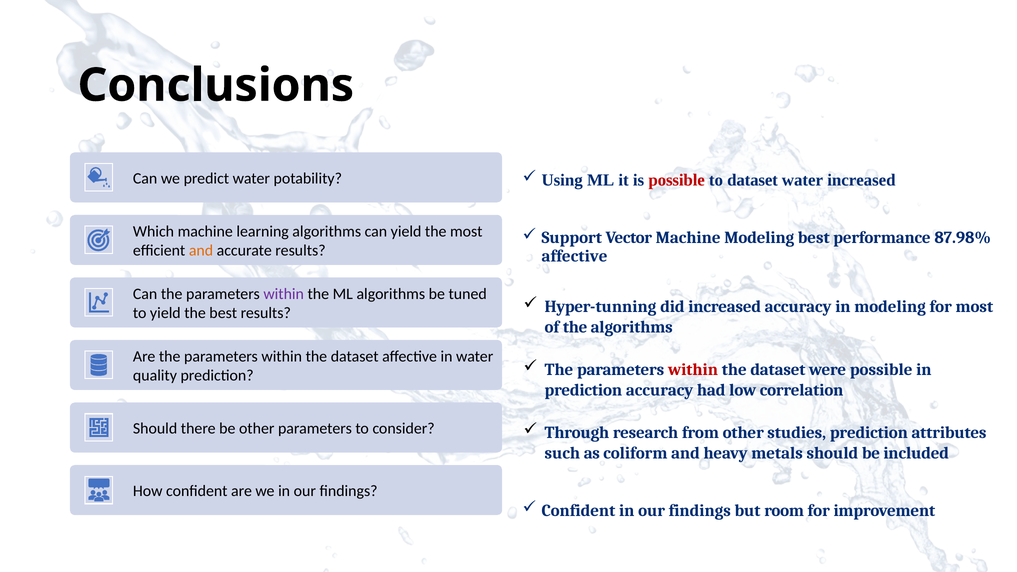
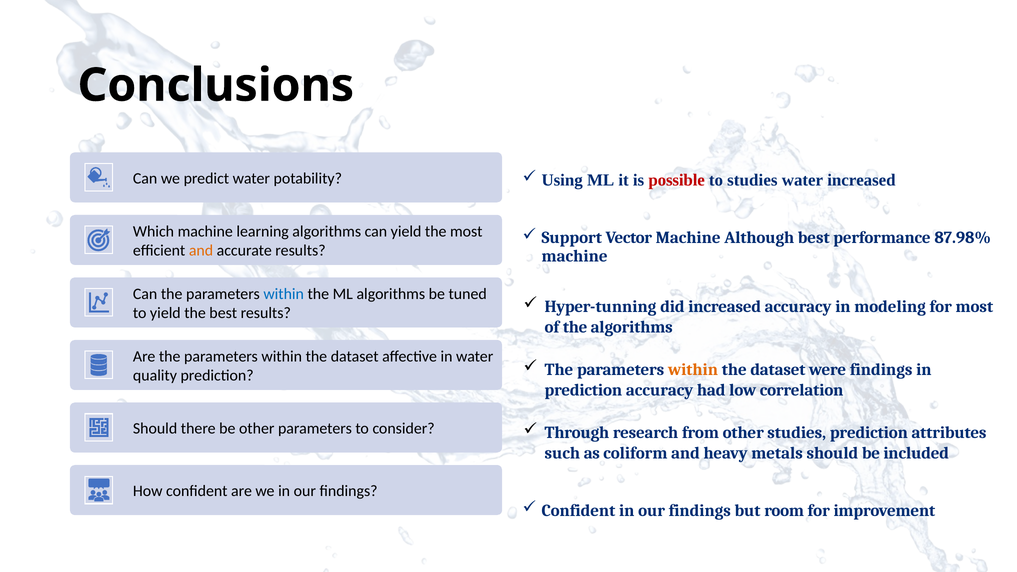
to dataset: dataset -> studies (752, 180)
Machine Modeling: Modeling -> Although (759, 238)
affective: affective -> machine (575, 256)
within colour: purple -> blue (284, 294)
within colour: red -> orange (693, 370)
were possible: possible -> findings (881, 370)
